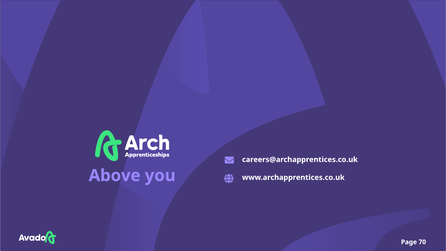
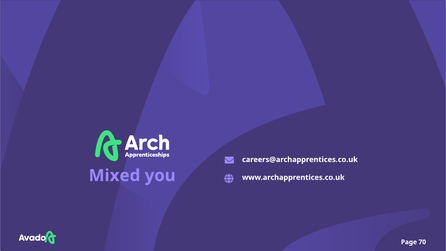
Above: Above -> Mixed (114, 175)
